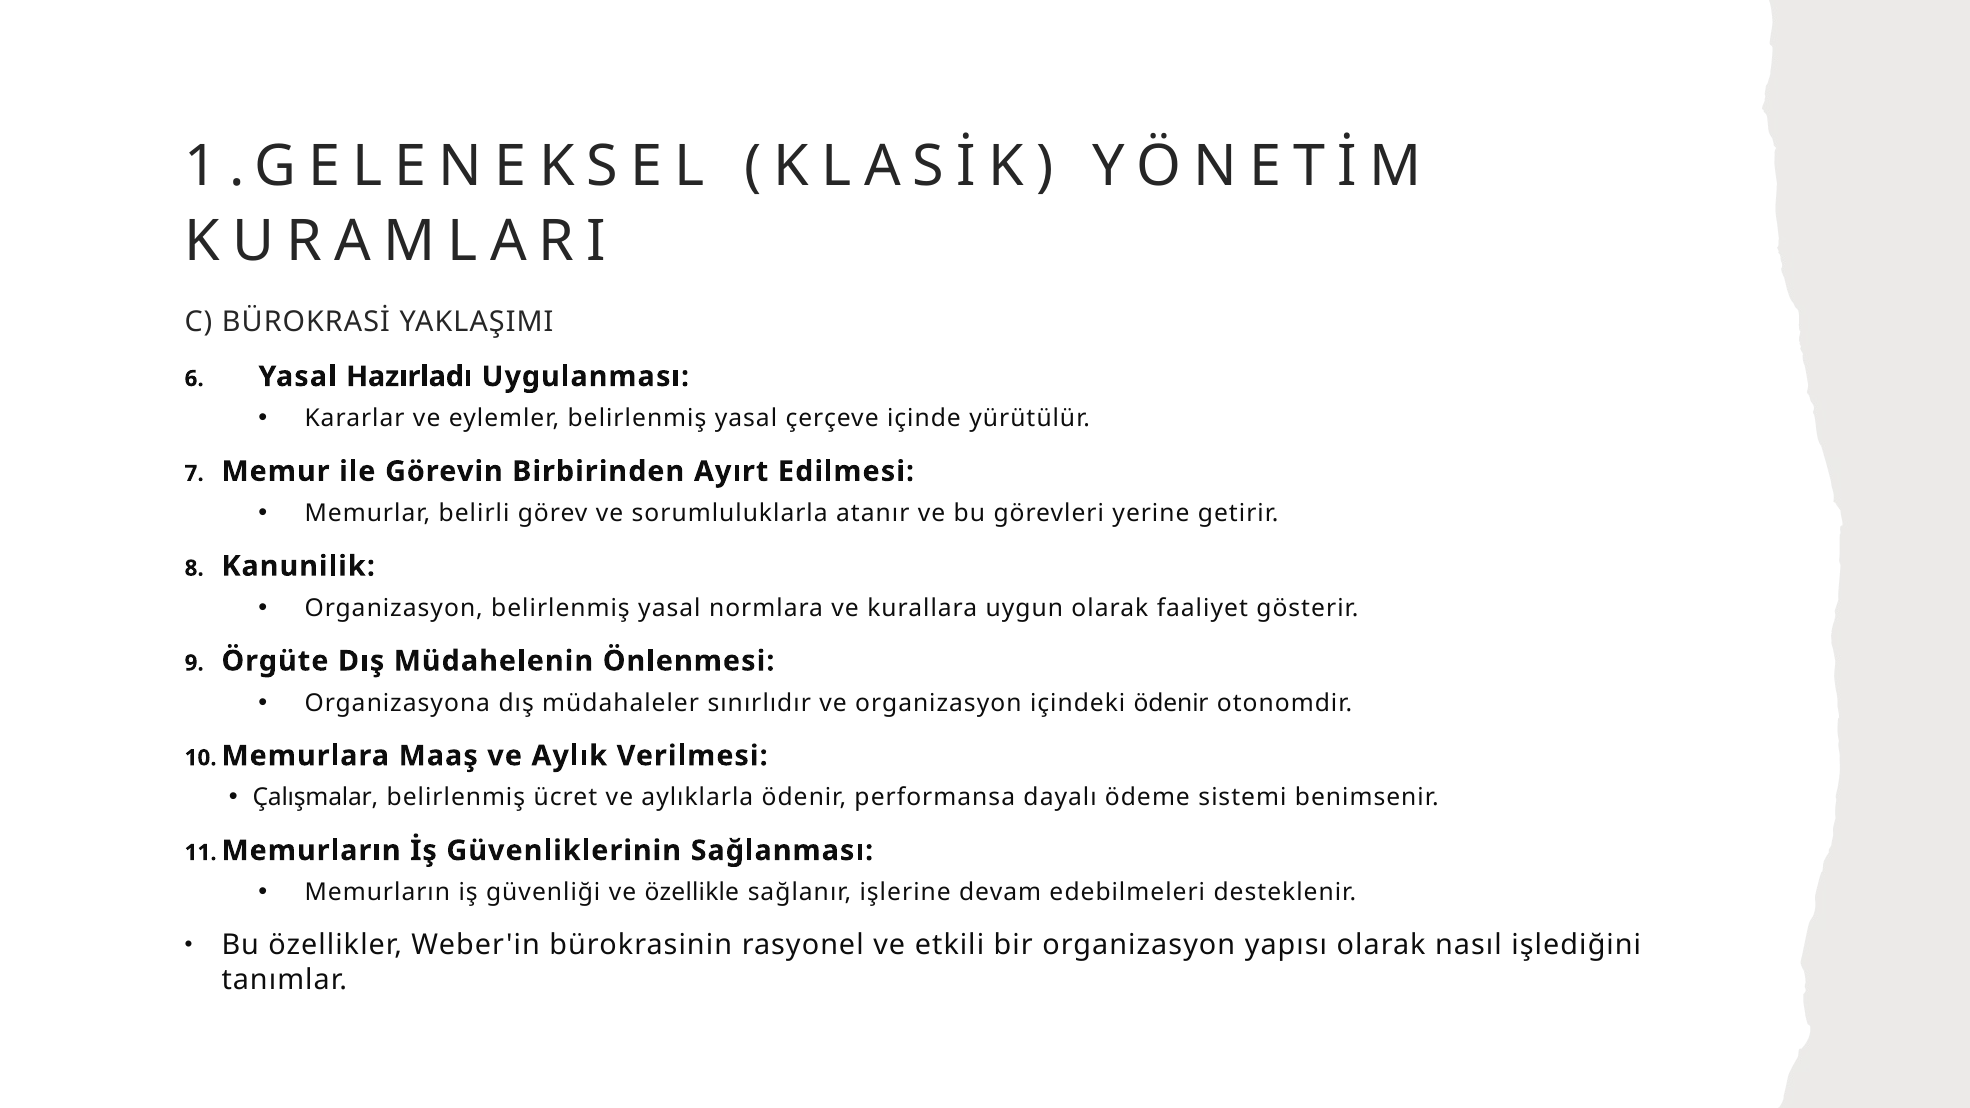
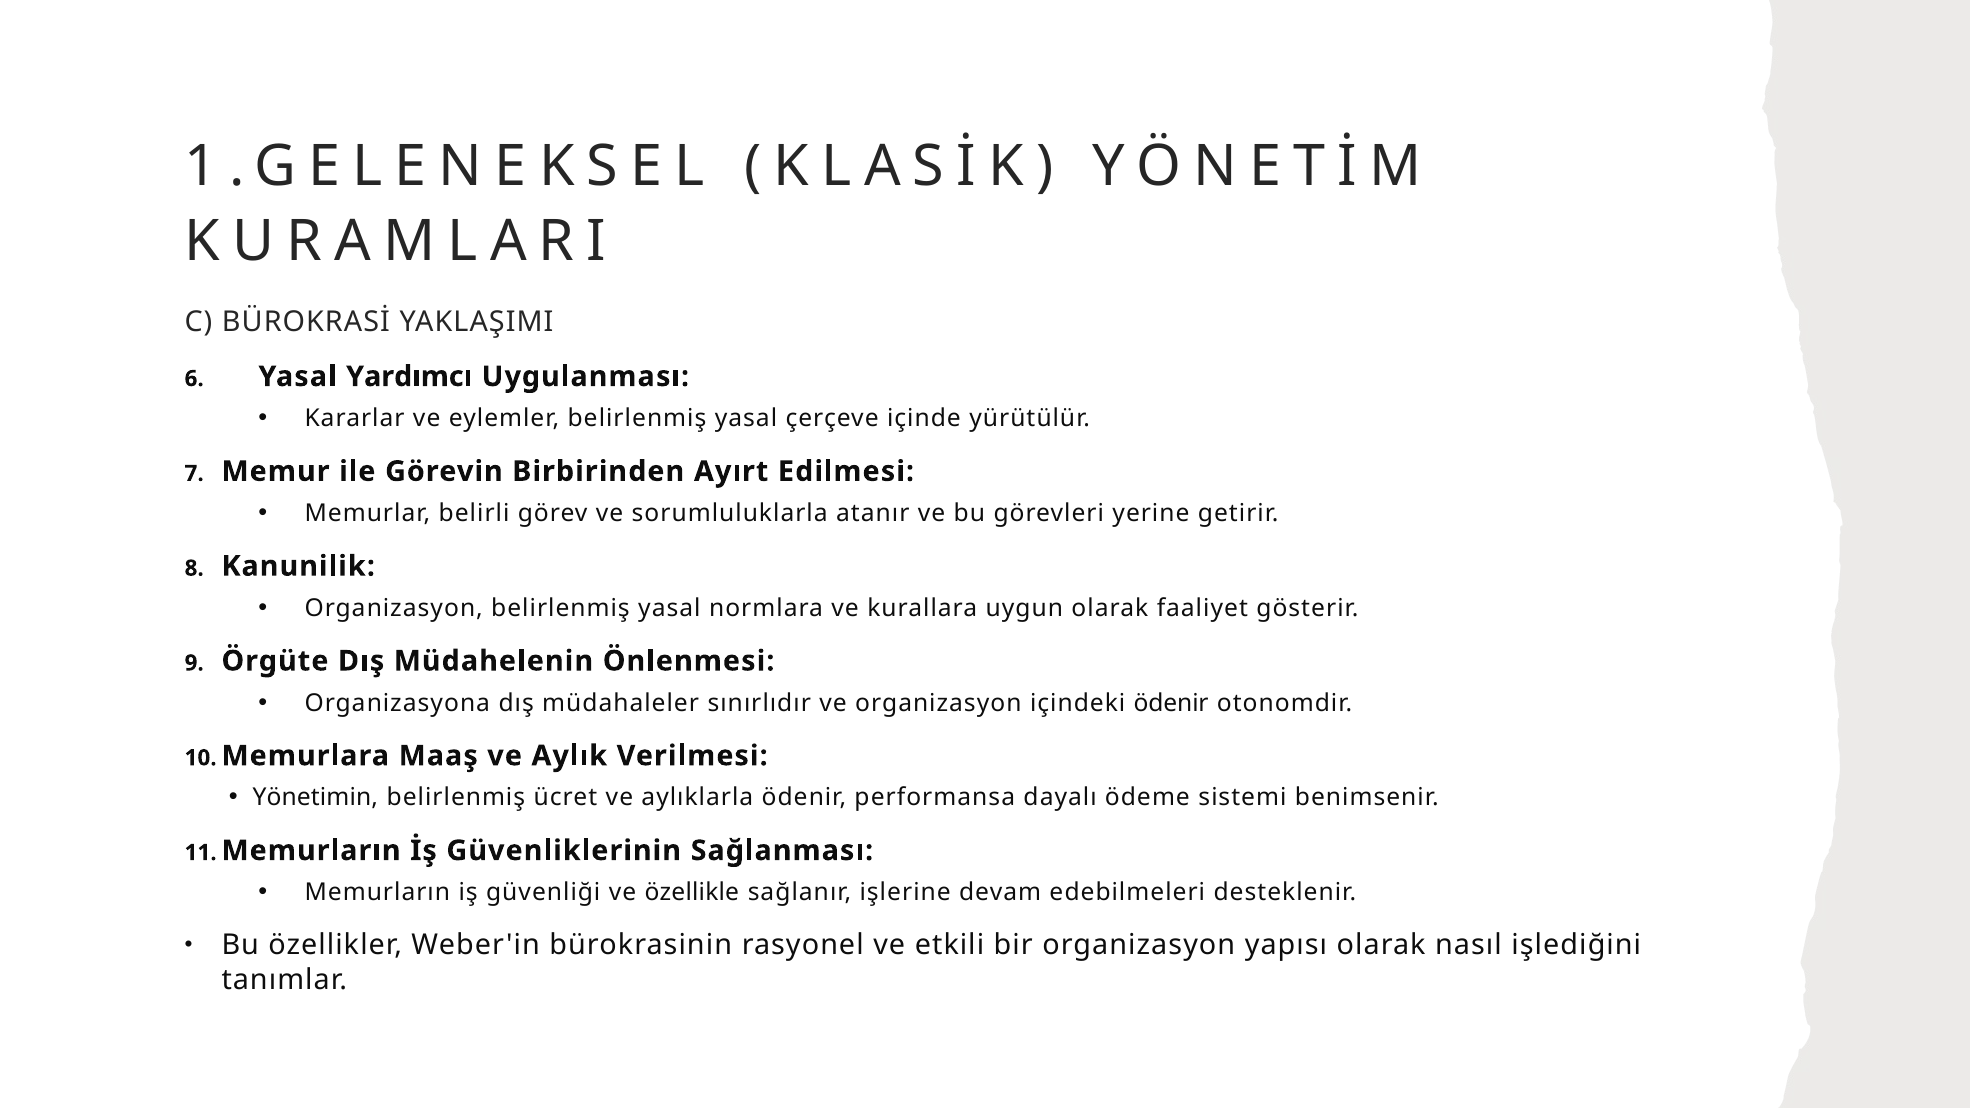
Hazırladı: Hazırladı -> Yardımcı (409, 377)
Çalışmalar: Çalışmalar -> Yönetimin (315, 798)
